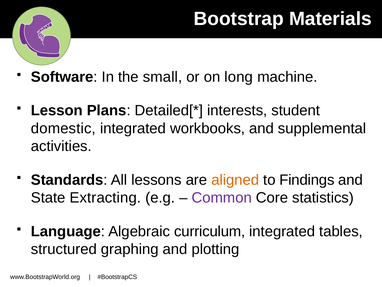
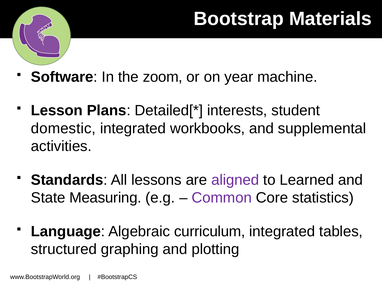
small: small -> zoom (163, 77)
long: long -> year (239, 77)
aligned colour: orange -> purple (235, 180)
Findings: Findings -> Learned (307, 180)
Extracting: Extracting -> Measuring (105, 197)
